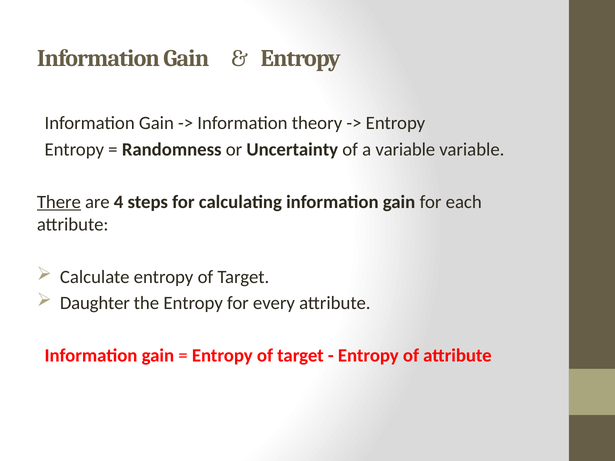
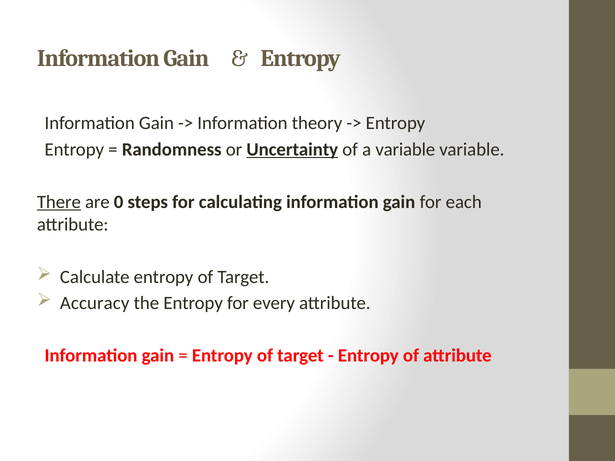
Uncertainty underline: none -> present (292, 150)
4: 4 -> 0 (119, 202)
Daughter: Daughter -> Accuracy (95, 303)
